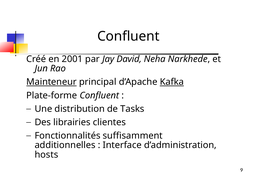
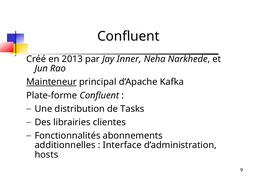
2001: 2001 -> 2013 (72, 59)
David: David -> Inner (129, 59)
Kafka underline: present -> none (172, 82)
suffisamment: suffisamment -> abonnements (133, 136)
